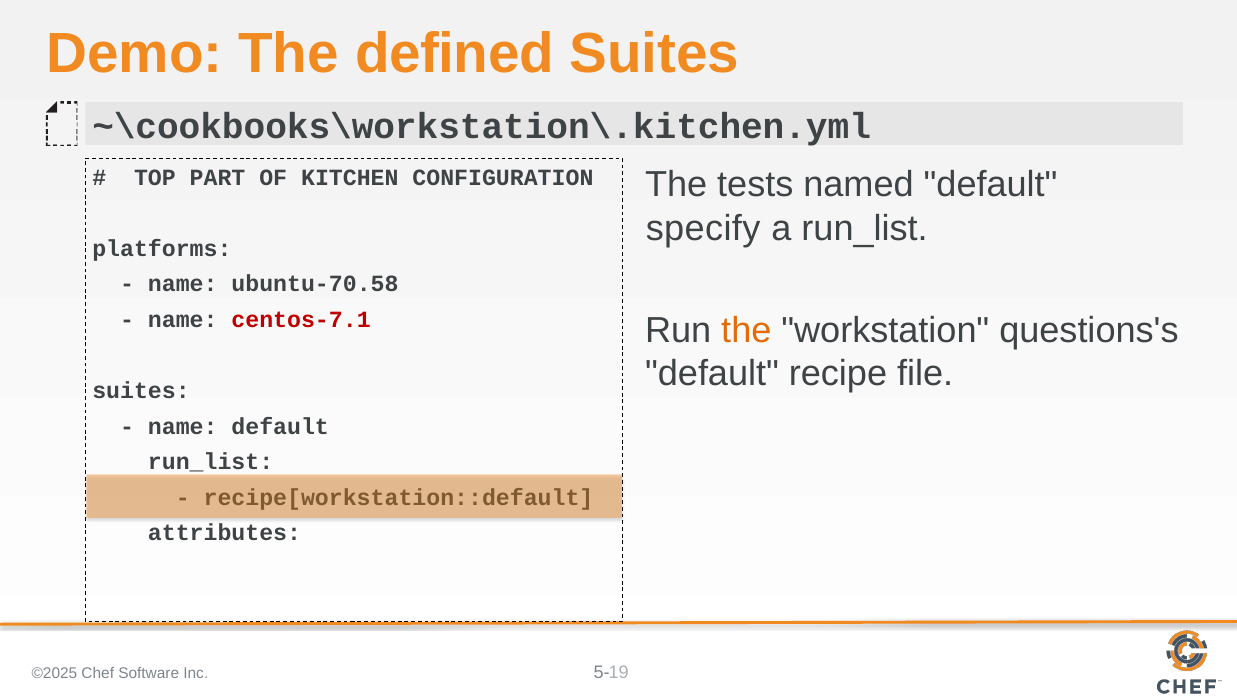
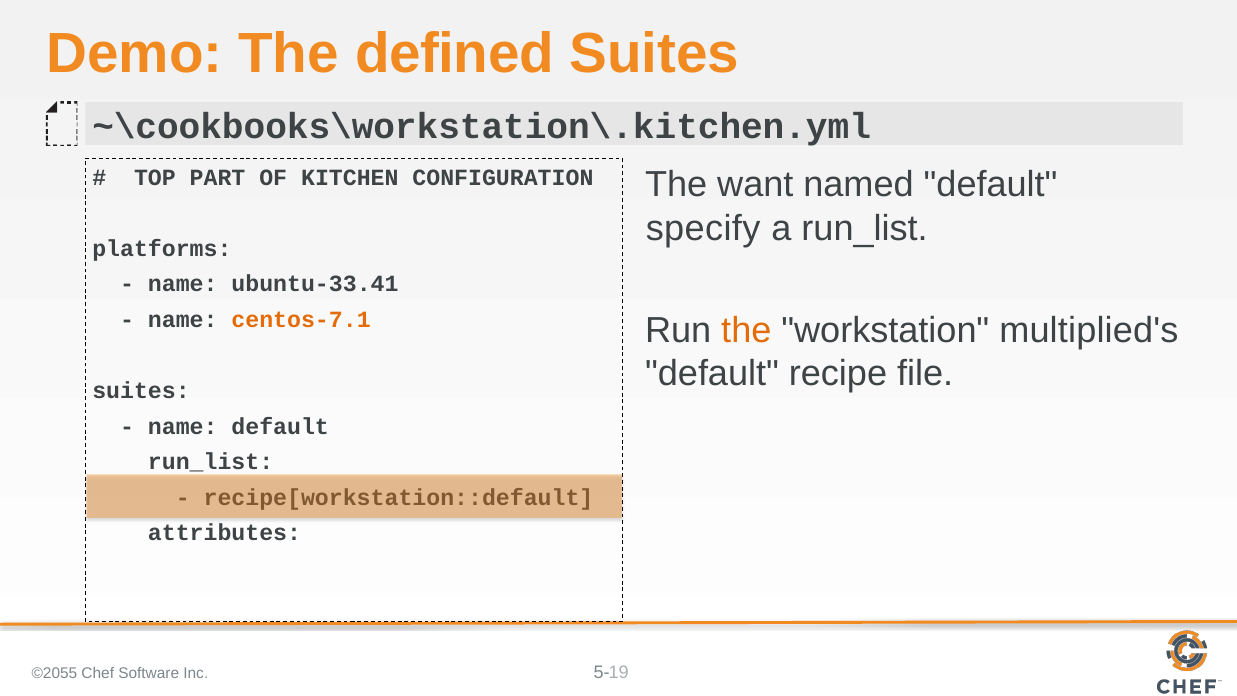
tests: tests -> want (755, 185)
ubuntu-70.58: ubuntu-70.58 -> ubuntu-33.41 (315, 284)
centos-7.1 colour: red -> orange (301, 320)
questions's: questions's -> multiplied's (1089, 330)
©2025: ©2025 -> ©2055 (54, 673)
